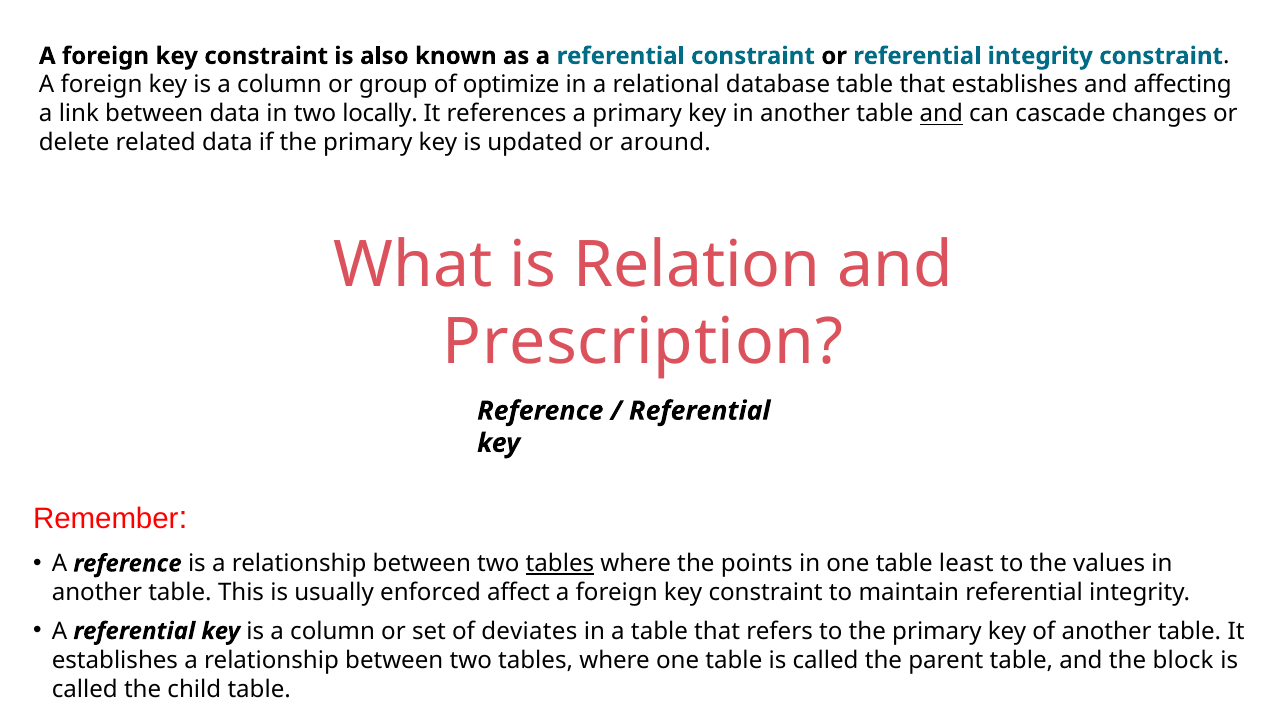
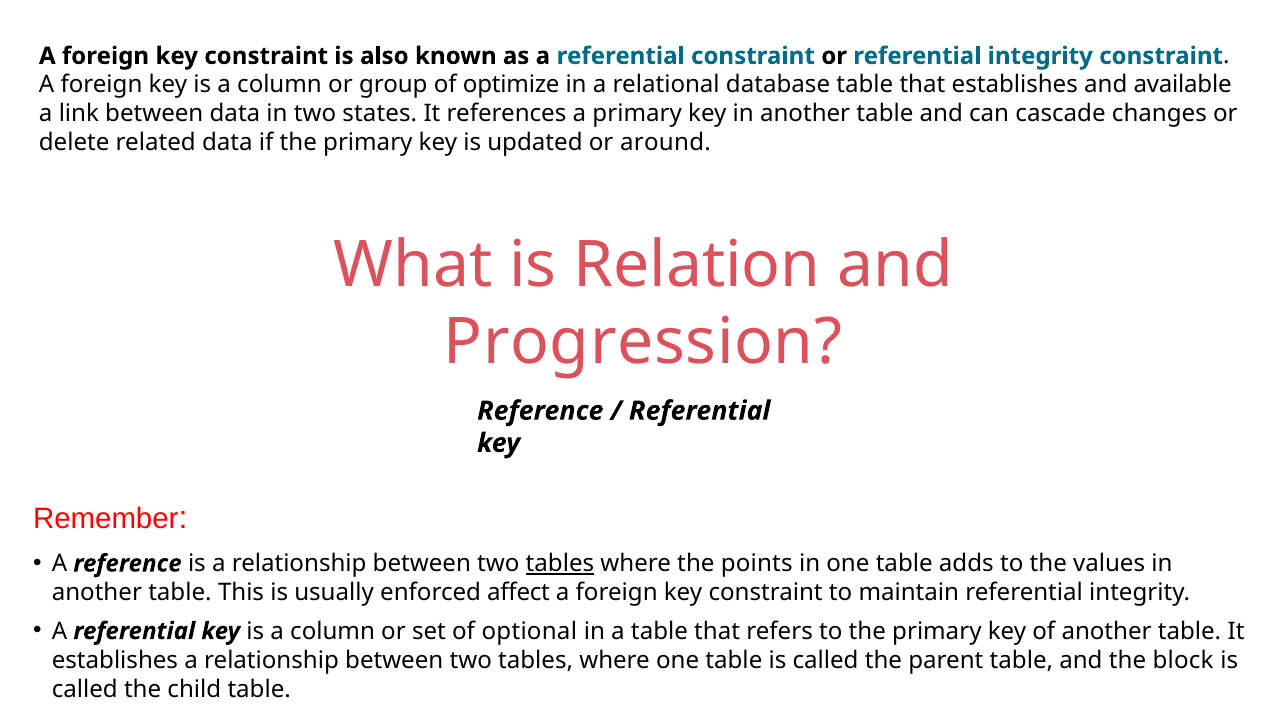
affecting: affecting -> available (1183, 85)
locally: locally -> states (380, 114)
and underline: present -> none (941, 114)
Prescription: Prescription -> Progression (643, 342)
least: least -> adds (966, 564)
deviates: deviates -> optional (529, 631)
